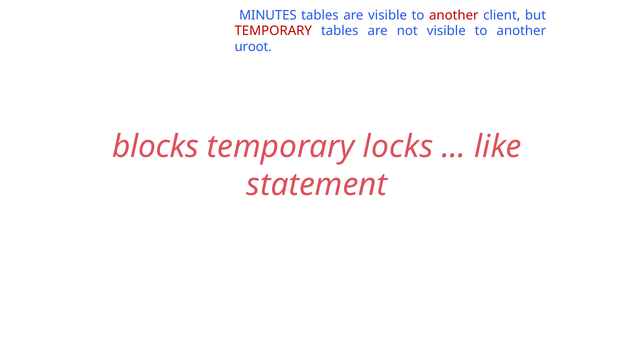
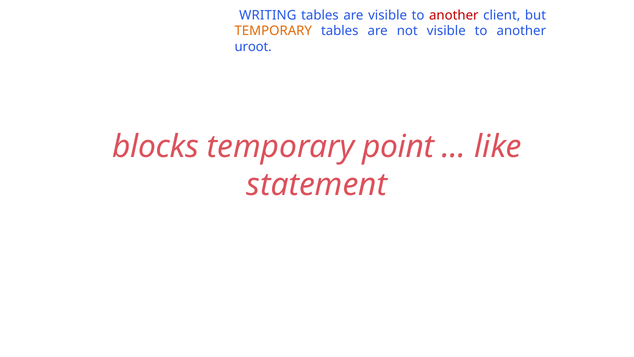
MINUTES: MINUTES -> WRITING (268, 15)
TEMPORARY colour: red -> orange (273, 31)
locks: locks -> point (398, 146)
